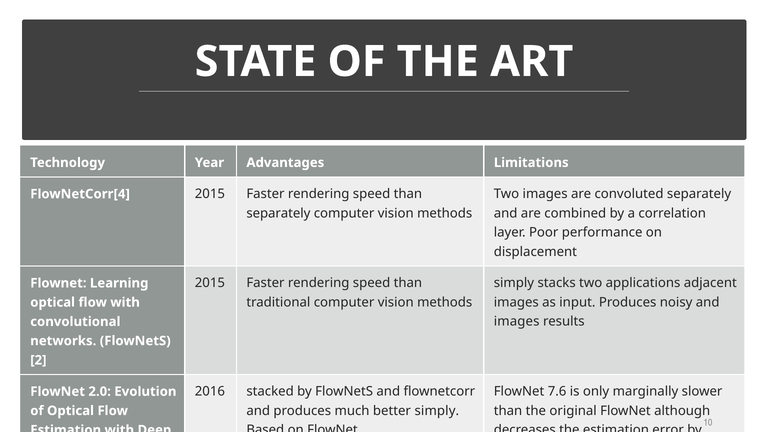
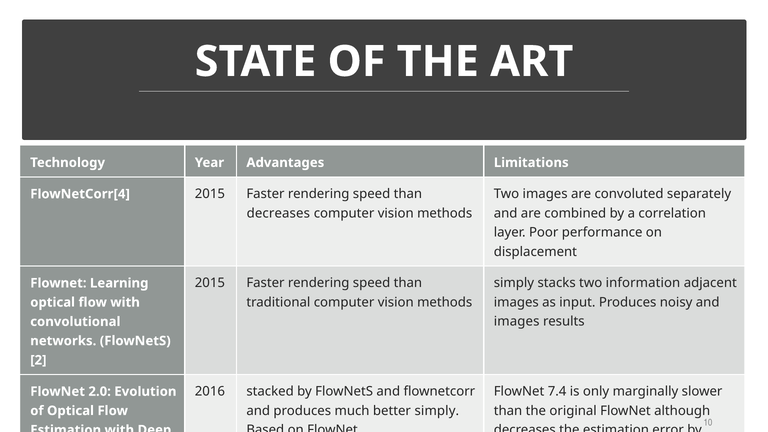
separately: separately -> decreases (278, 213)
applications: applications -> information (643, 283)
7.6: 7.6 -> 7.4 (557, 391)
